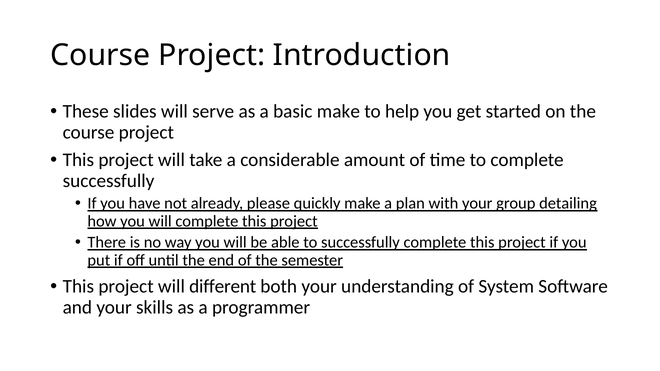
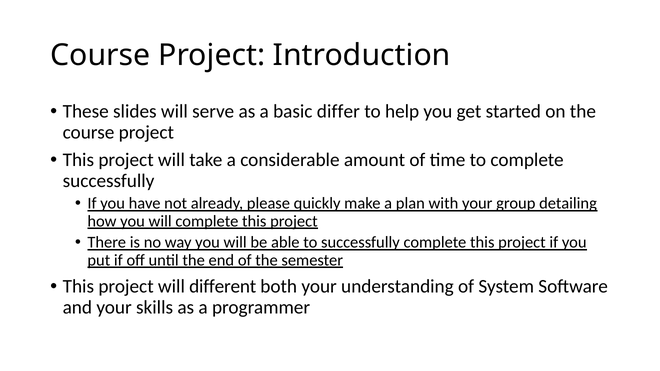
basic make: make -> differ (338, 112)
